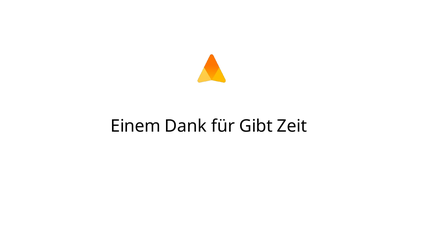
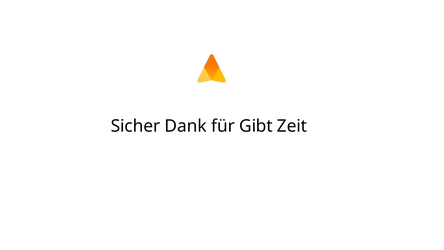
Einem: Einem -> Sicher (136, 126)
